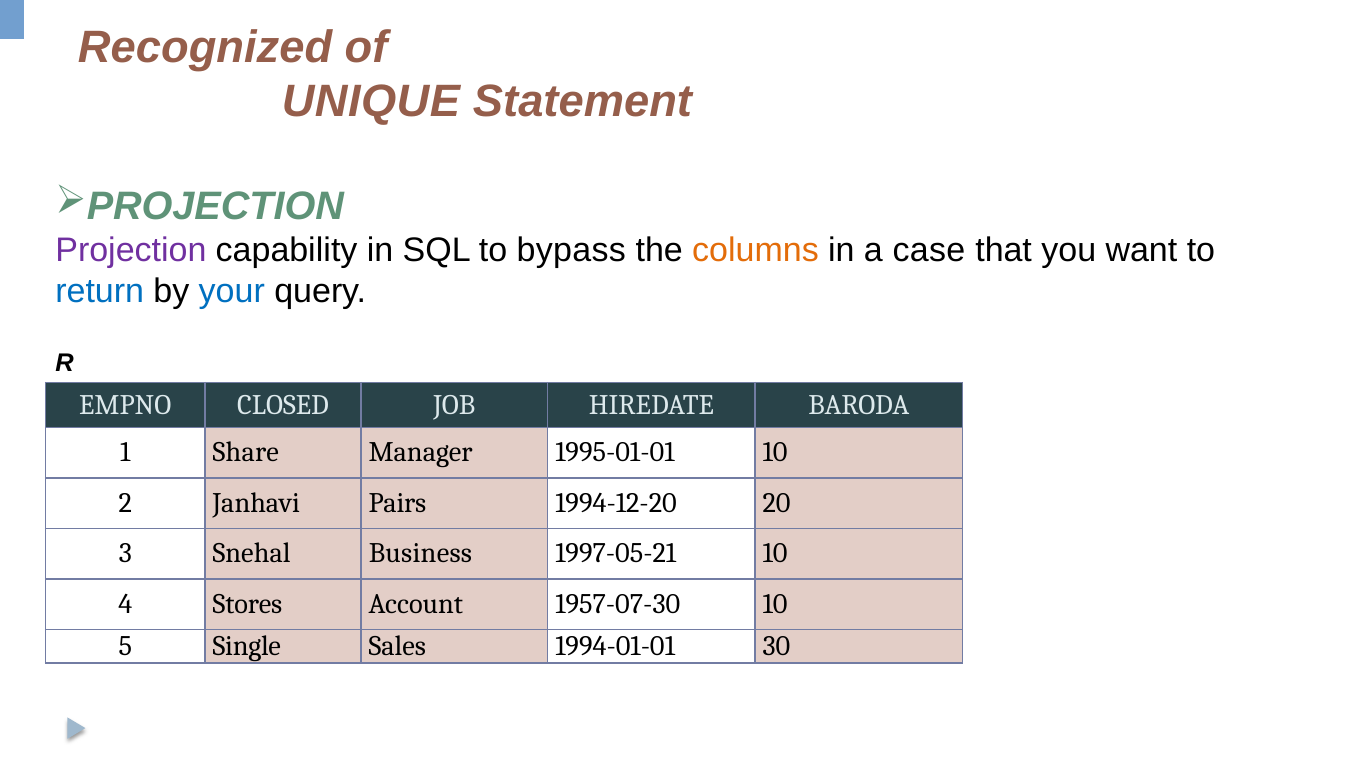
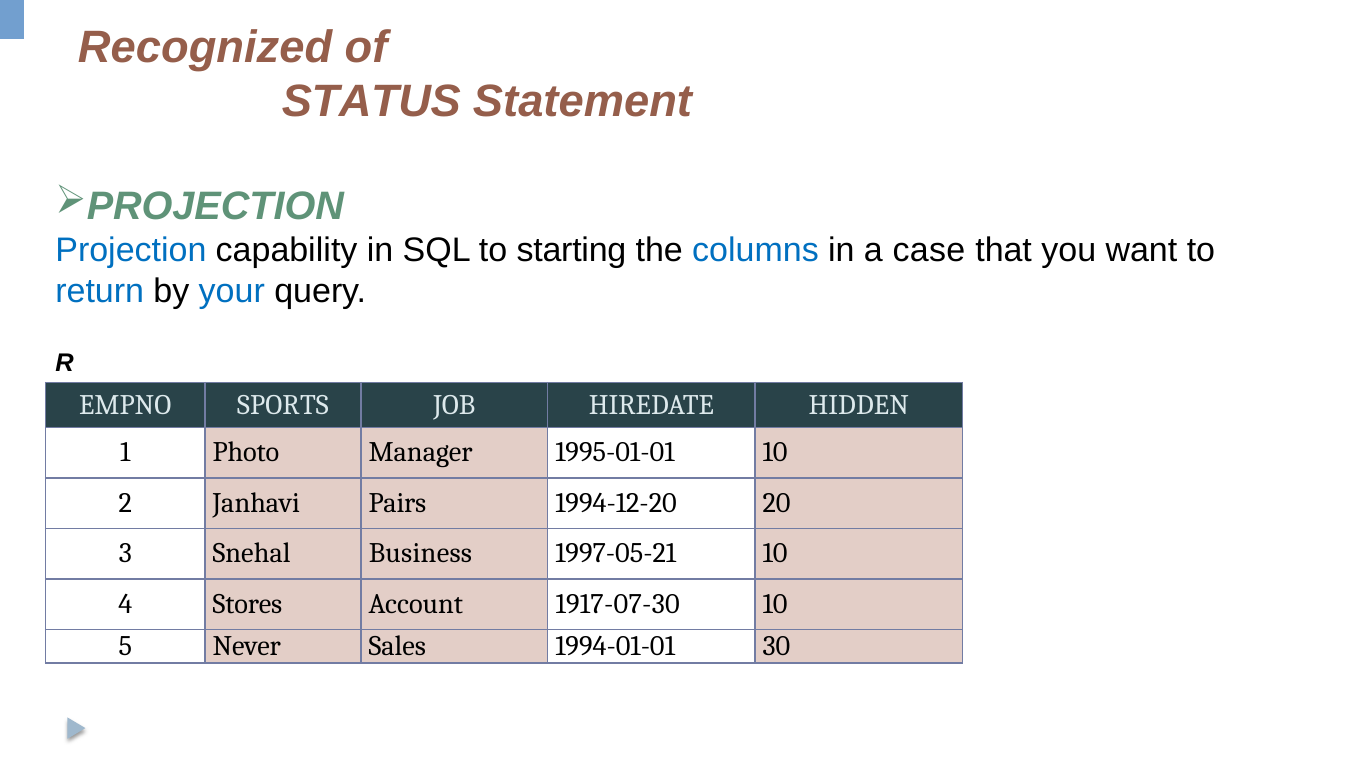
UNIQUE: UNIQUE -> STATUS (371, 102)
Projection colour: purple -> blue (131, 250)
bypass: bypass -> starting (571, 250)
columns colour: orange -> blue (756, 250)
CLOSED: CLOSED -> SPORTS (283, 404)
BARODA: BARODA -> HIDDEN (859, 404)
Share: Share -> Photo (246, 452)
1957-07-30: 1957-07-30 -> 1917-07-30 (618, 604)
Single: Single -> Never (247, 646)
